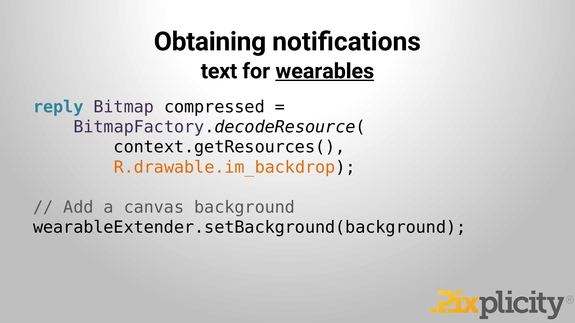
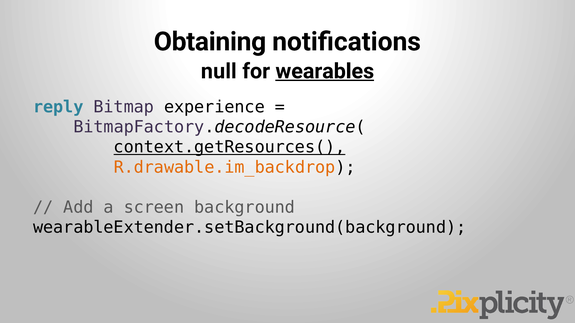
text: text -> null (219, 71)
compressed: compressed -> experience (214, 107)
context.getResources( underline: none -> present (230, 147)
canvas: canvas -> screen (154, 208)
